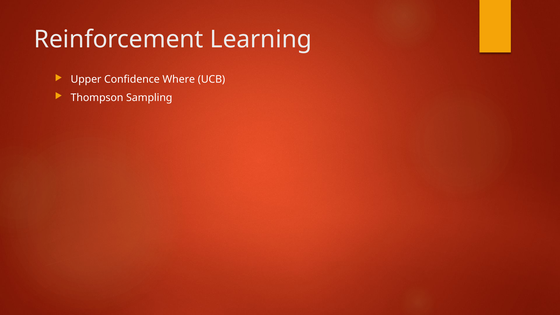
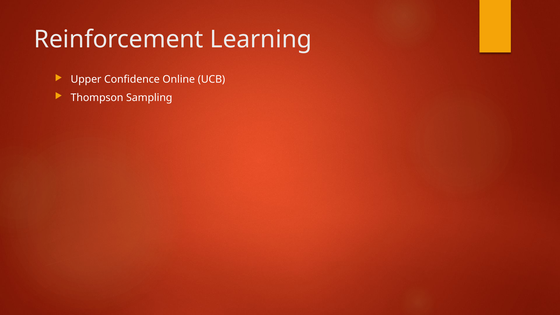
Where: Where -> Online (179, 80)
